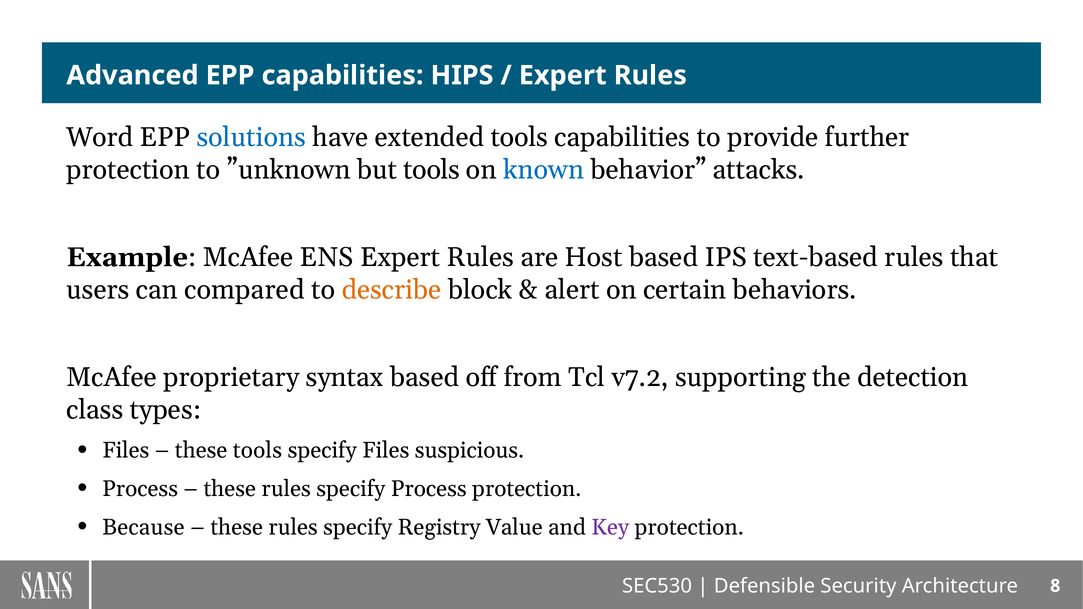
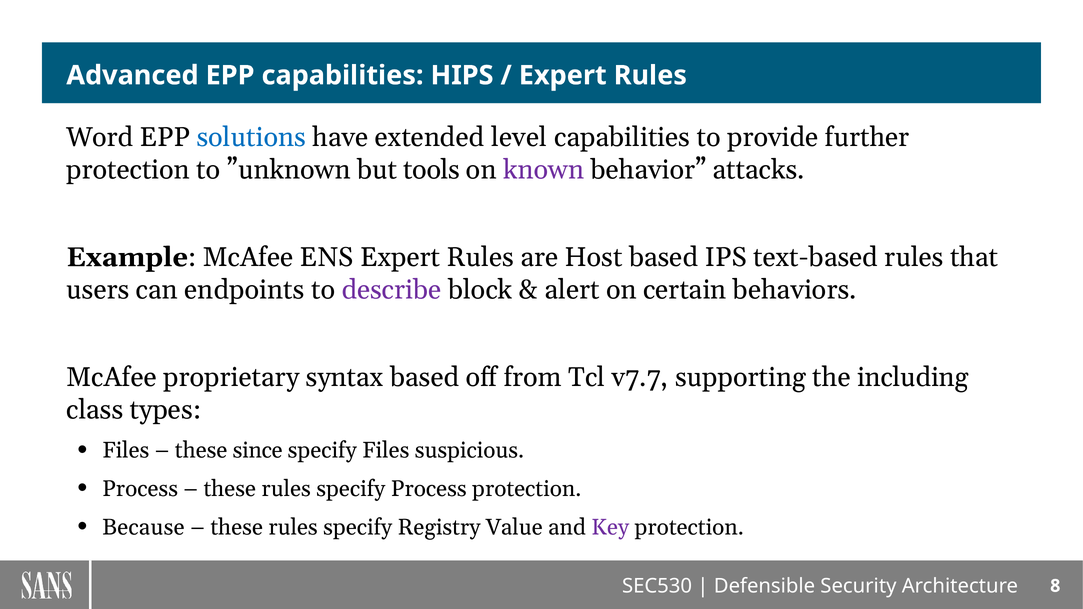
extended tools: tools -> level (519, 137)
known colour: blue -> purple (544, 170)
compared: compared -> endpoints (244, 290)
describe colour: orange -> purple (392, 290)
v7.2: v7.2 -> v7.7 (640, 377)
detection: detection -> including (913, 377)
these tools: tools -> since (258, 451)
